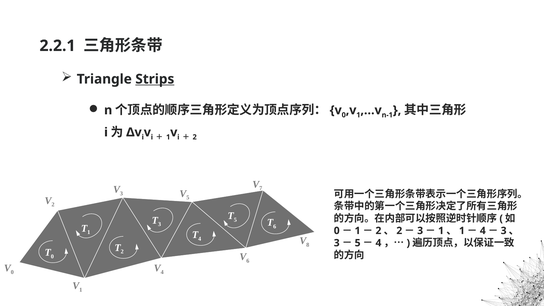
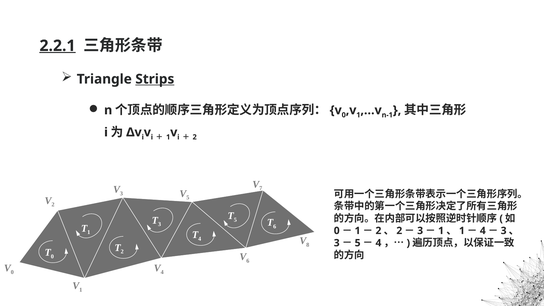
2.2.1 underline: none -> present (57, 46)
